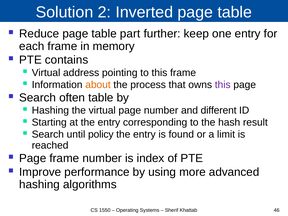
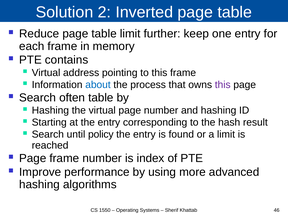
table part: part -> limit (130, 34)
about colour: orange -> blue (98, 85)
and different: different -> hashing (219, 110)
